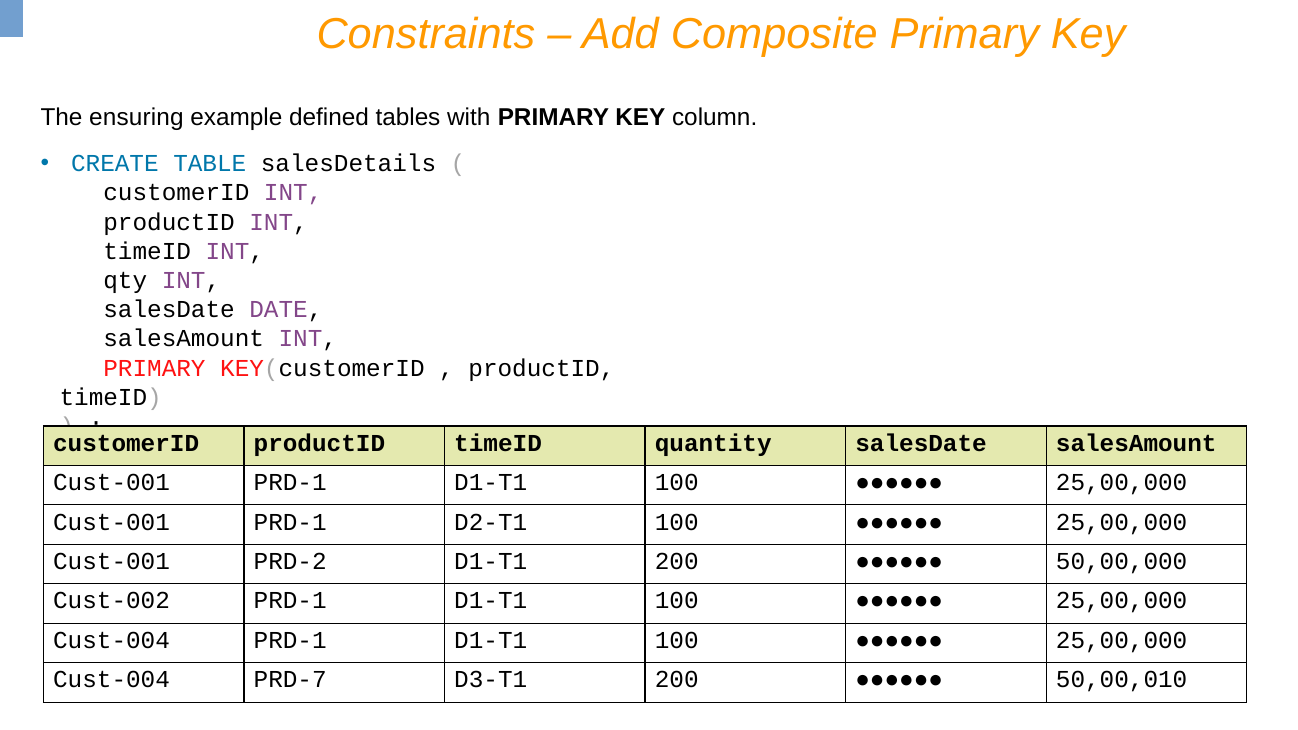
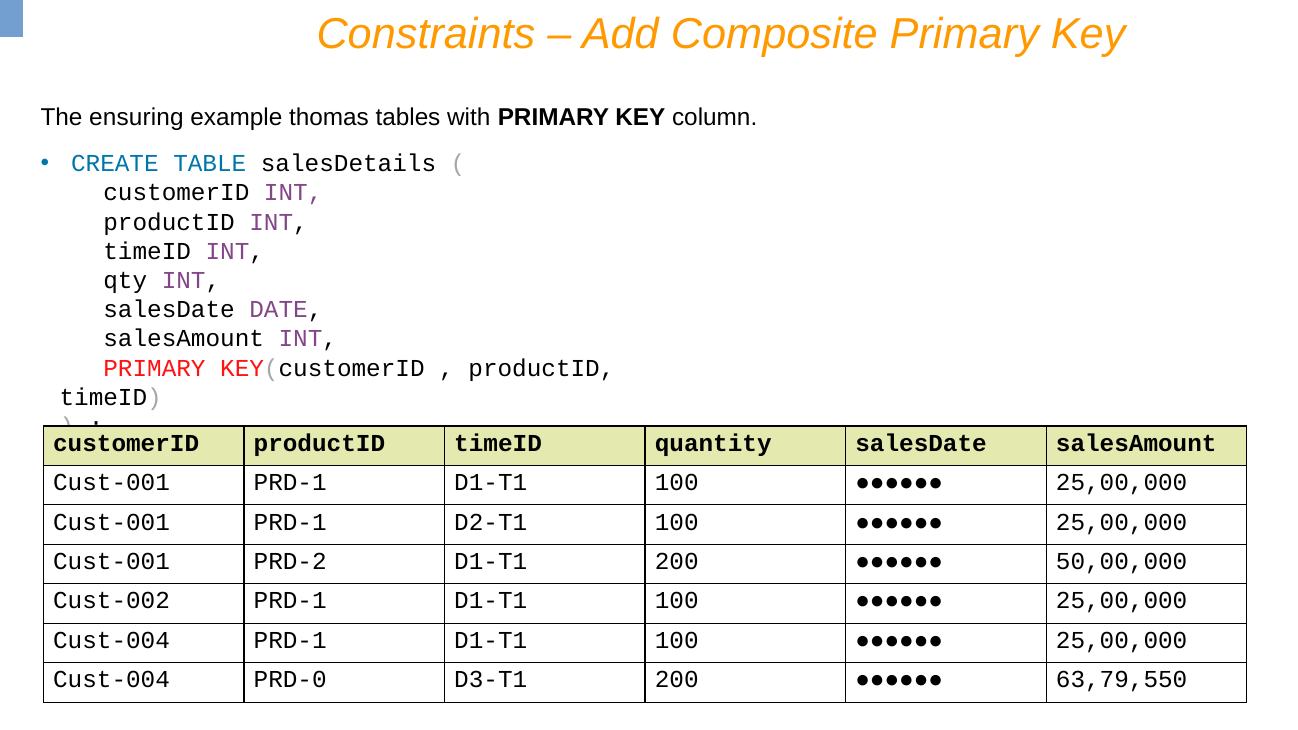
defined: defined -> thomas (329, 118)
PRD-7: PRD-7 -> PRD-0 (290, 680)
50,00,010: 50,00,010 -> 63,79,550 (1122, 680)
